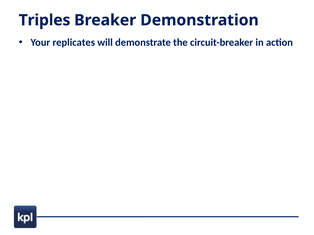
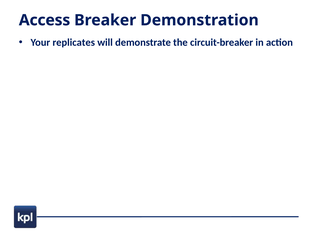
Triples: Triples -> Access (45, 20)
